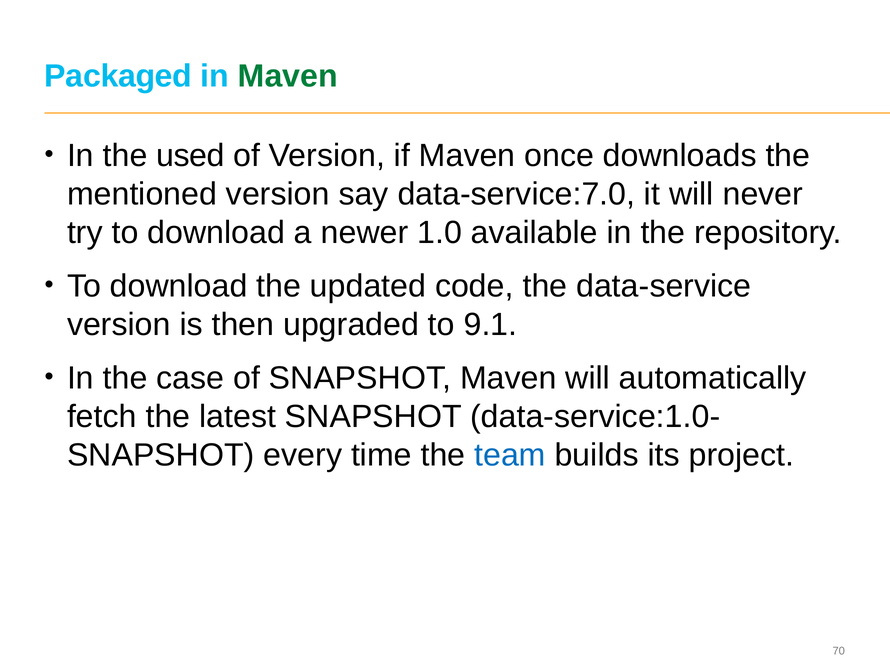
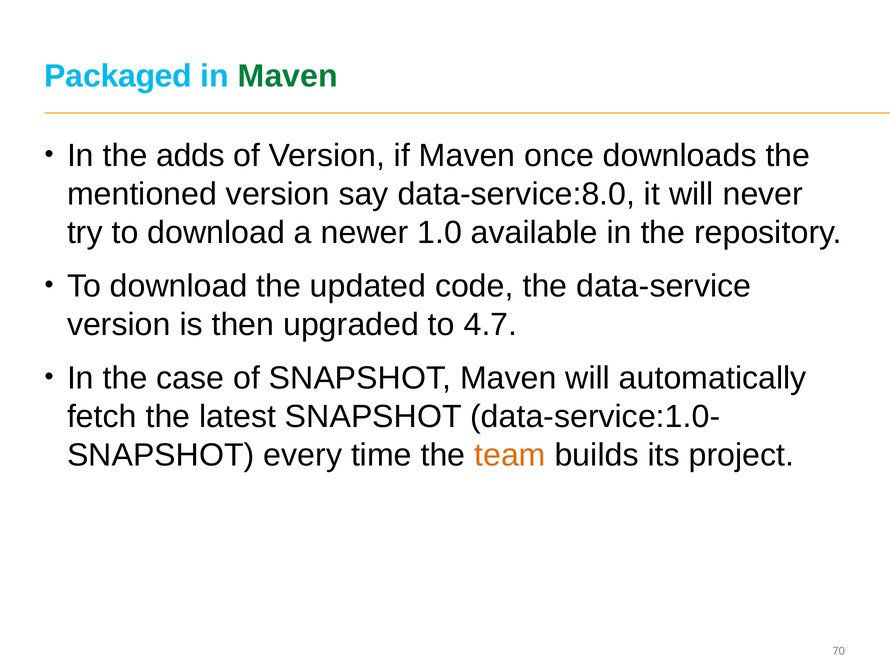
used: used -> adds (190, 156)
data-service:7.0: data-service:7.0 -> data-service:8.0 (516, 194)
9.1: 9.1 -> 4.7 (490, 325)
team colour: blue -> orange (510, 455)
